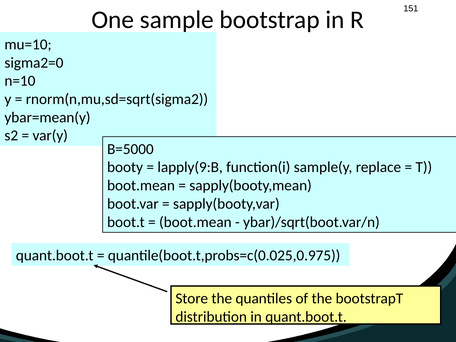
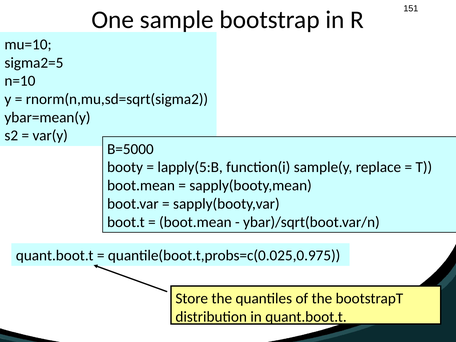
sigma2=0: sigma2=0 -> sigma2=5 (34, 63)
lapply(9:B: lapply(9:B -> lapply(5:B (190, 167)
